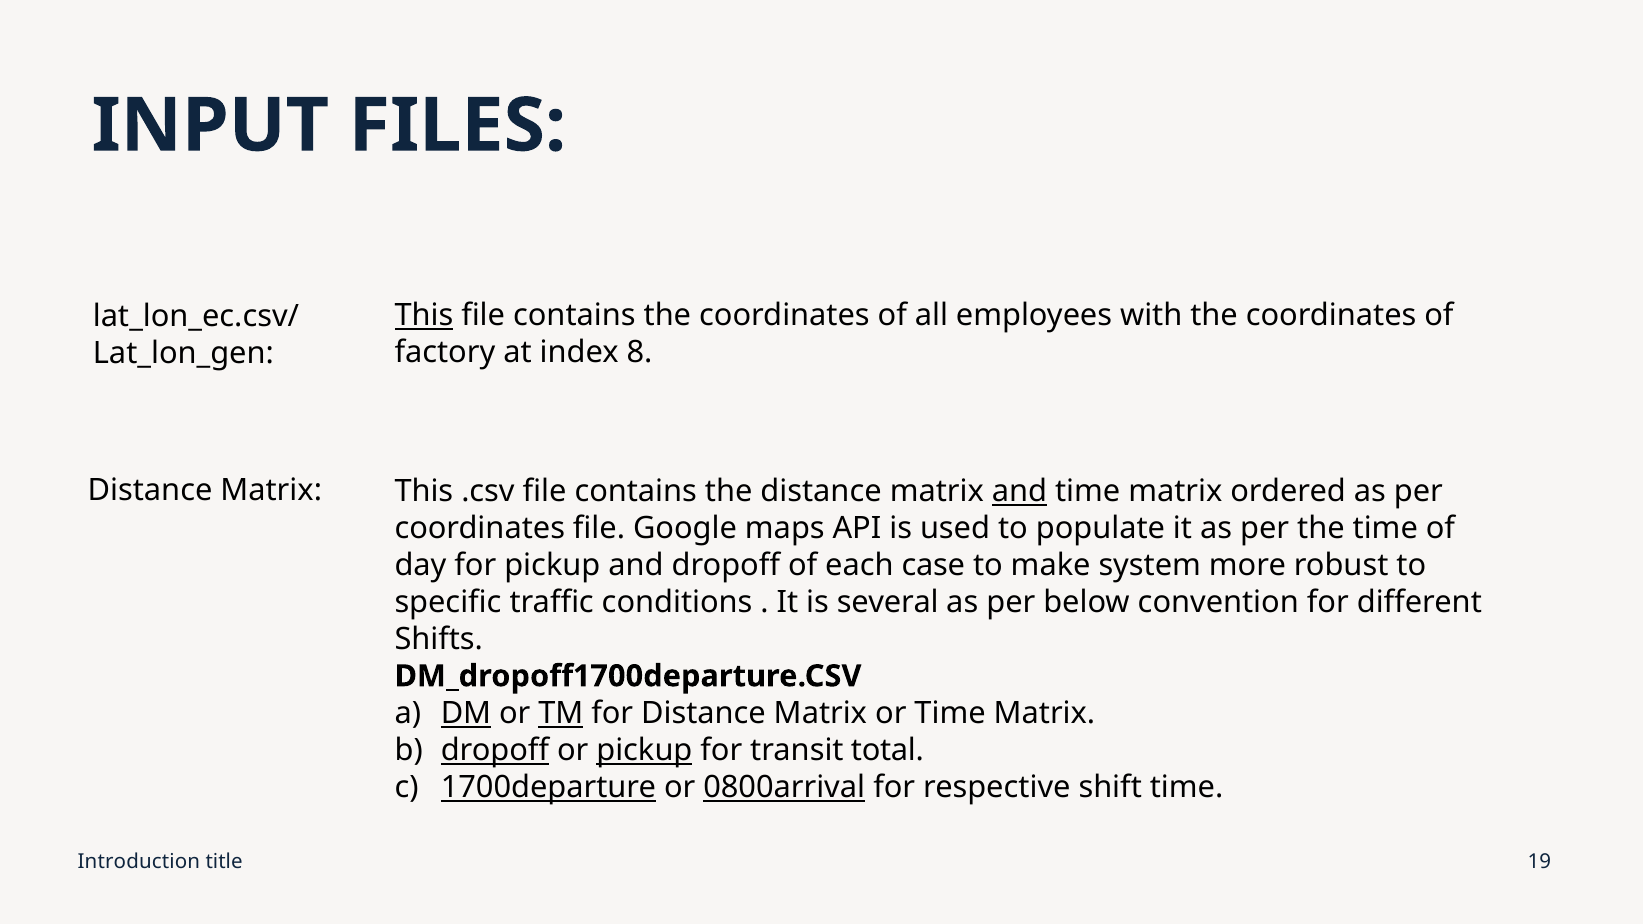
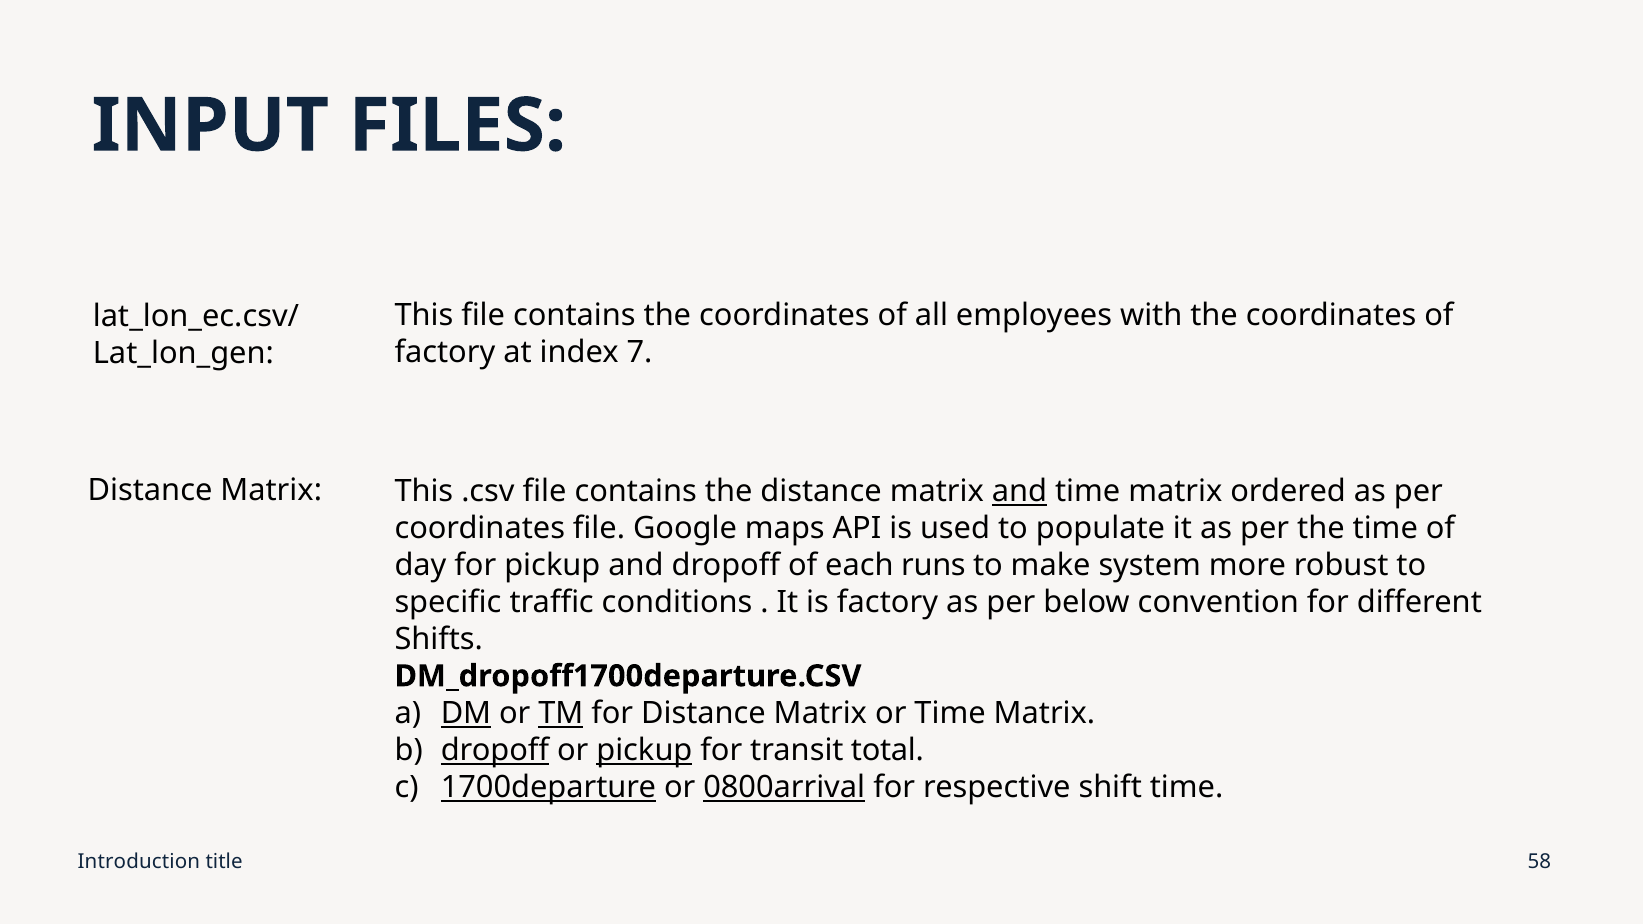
This underline: present -> none (424, 316)
8: 8 -> 7 (640, 353)
case: case -> runs (933, 565)
is several: several -> factory (888, 602)
19: 19 -> 58 (1539, 862)
